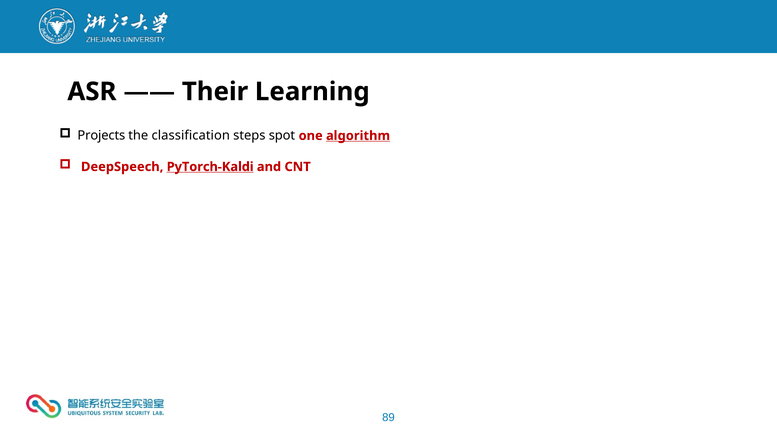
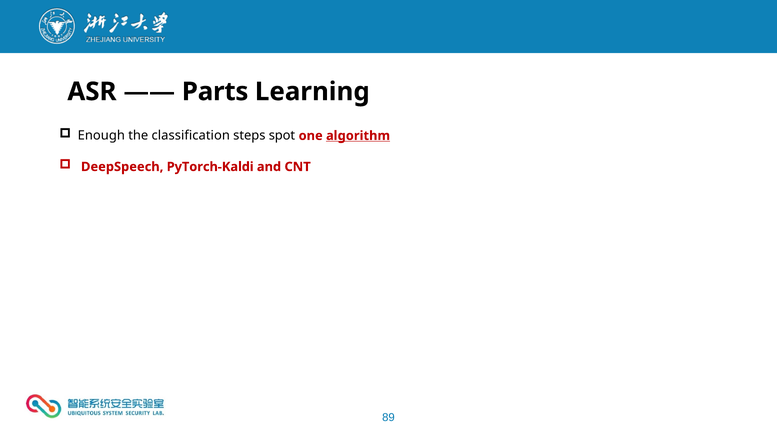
Their: Their -> Parts (215, 92)
Projects: Projects -> Enough (101, 136)
PyTorch-Kaldi underline: present -> none (210, 167)
